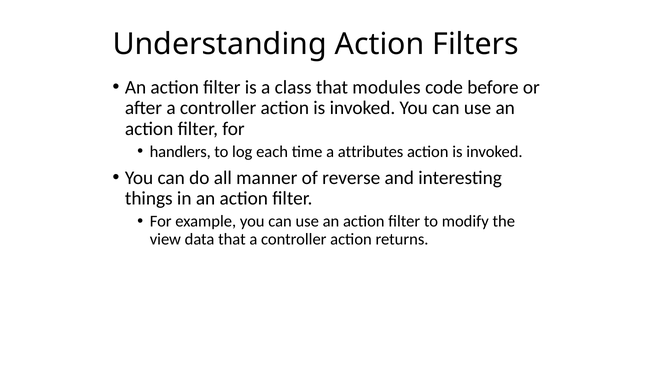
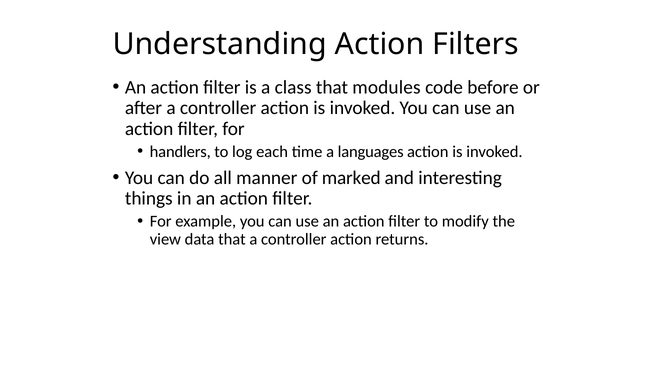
attributes: attributes -> languages (371, 152)
reverse: reverse -> marked (351, 178)
